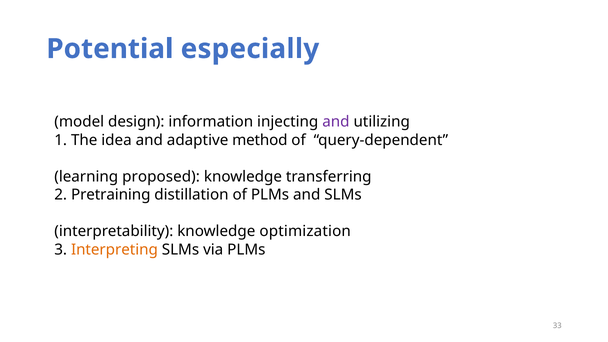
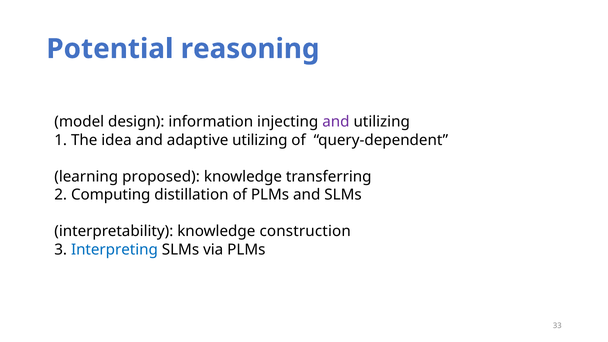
especially: especially -> reasoning (250, 49)
adaptive method: method -> utilizing (260, 140)
Pretraining: Pretraining -> Computing (111, 195)
optimization: optimization -> construction (305, 231)
Interpreting colour: orange -> blue (114, 249)
